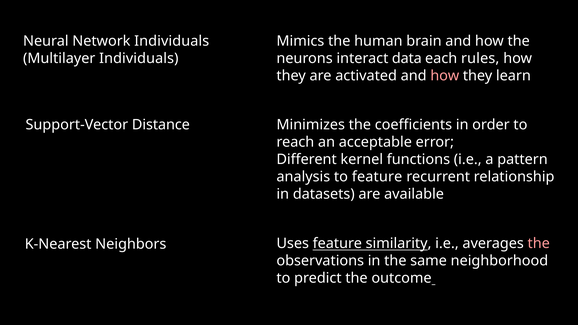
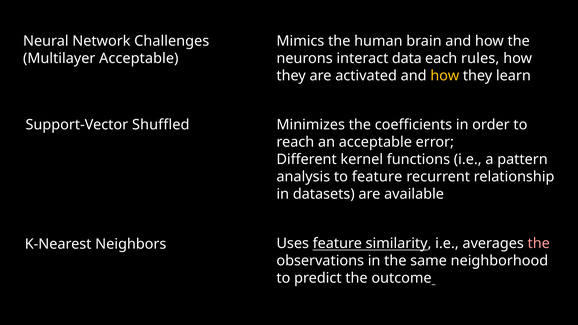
Network Individuals: Individuals -> Challenges (172, 41)
Multilayer Individuals: Individuals -> Acceptable (139, 58)
how colour: pink -> yellow (445, 76)
Distance: Distance -> Shuffled (161, 125)
